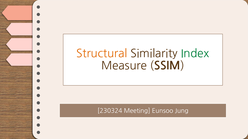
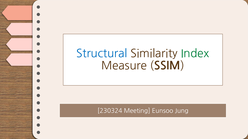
Structural colour: orange -> blue (102, 54)
